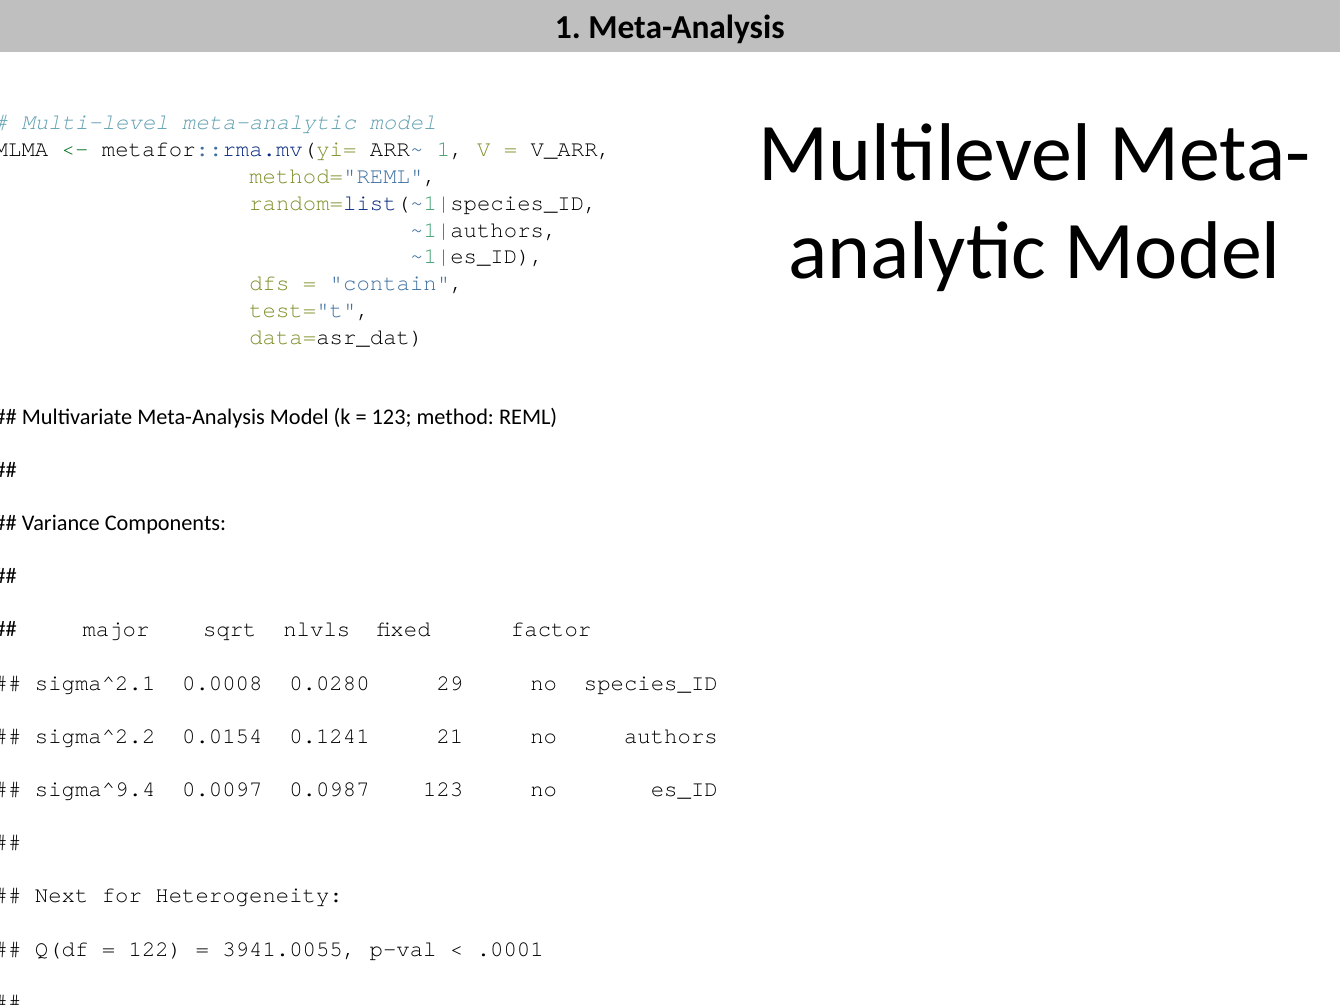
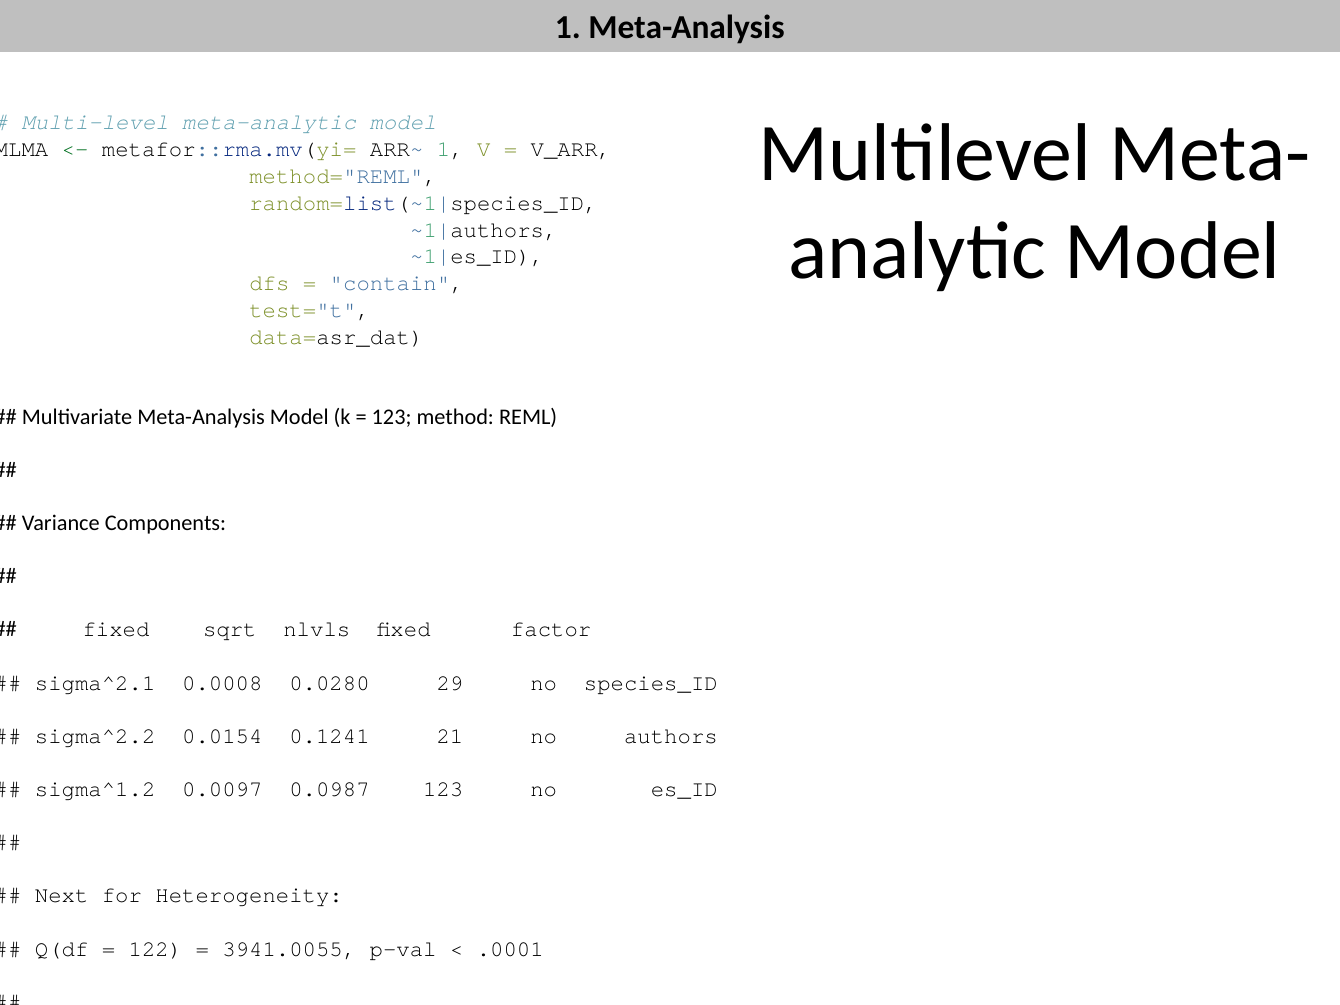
major: major -> fixed (116, 630)
sigma^9.4: sigma^9.4 -> sigma^1.2 (95, 789)
